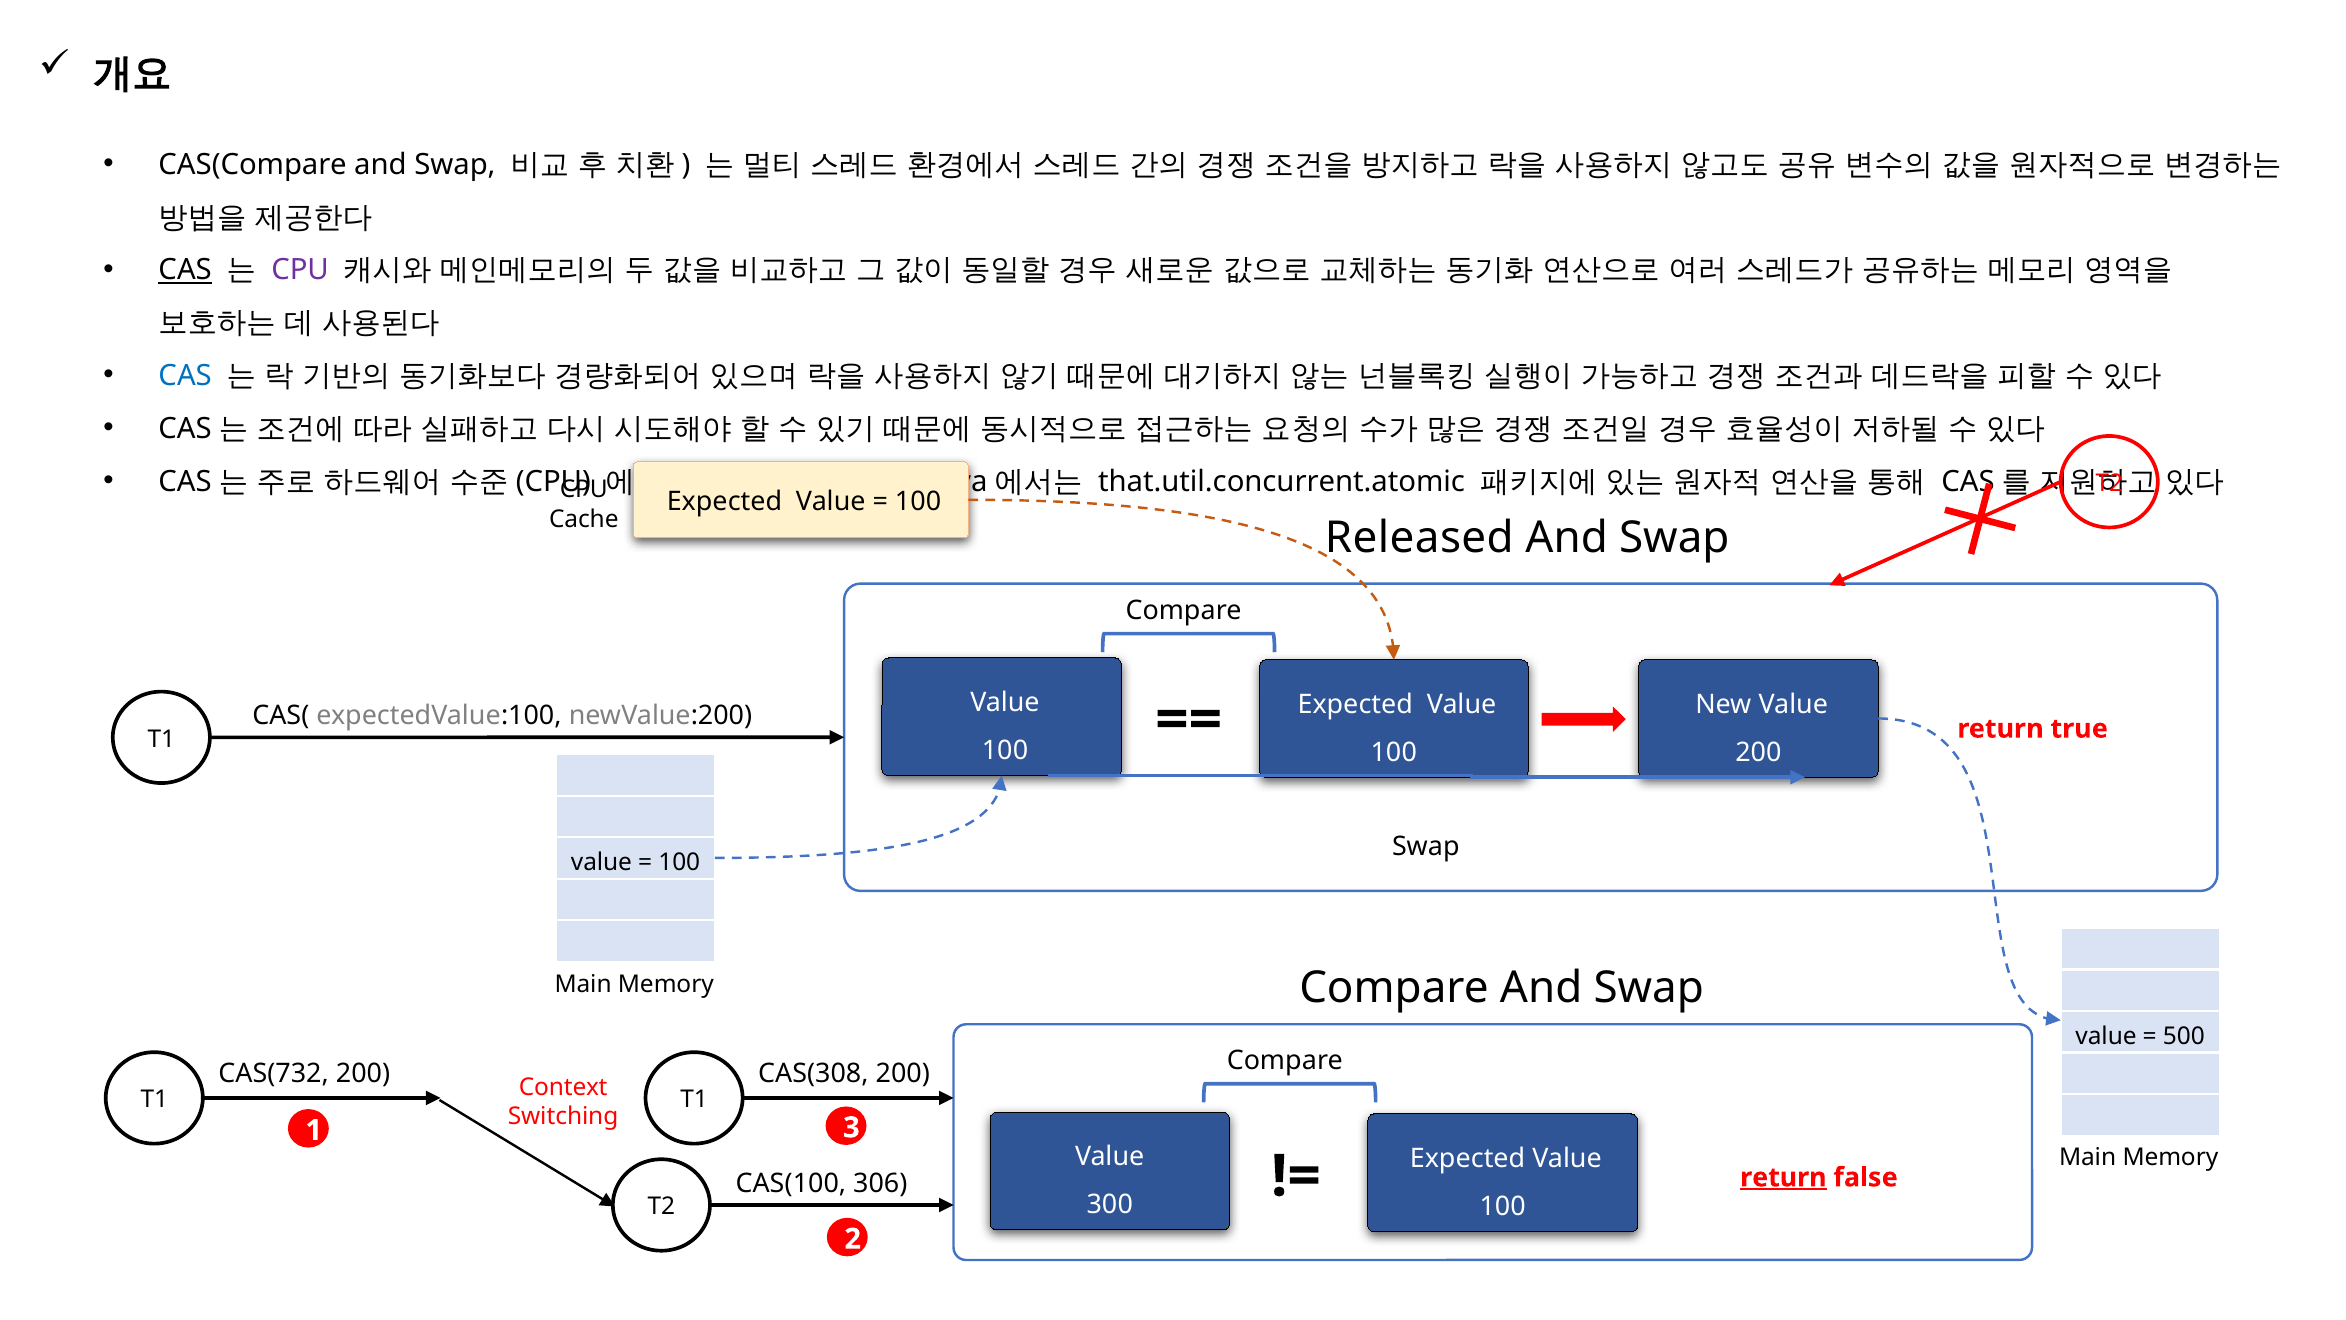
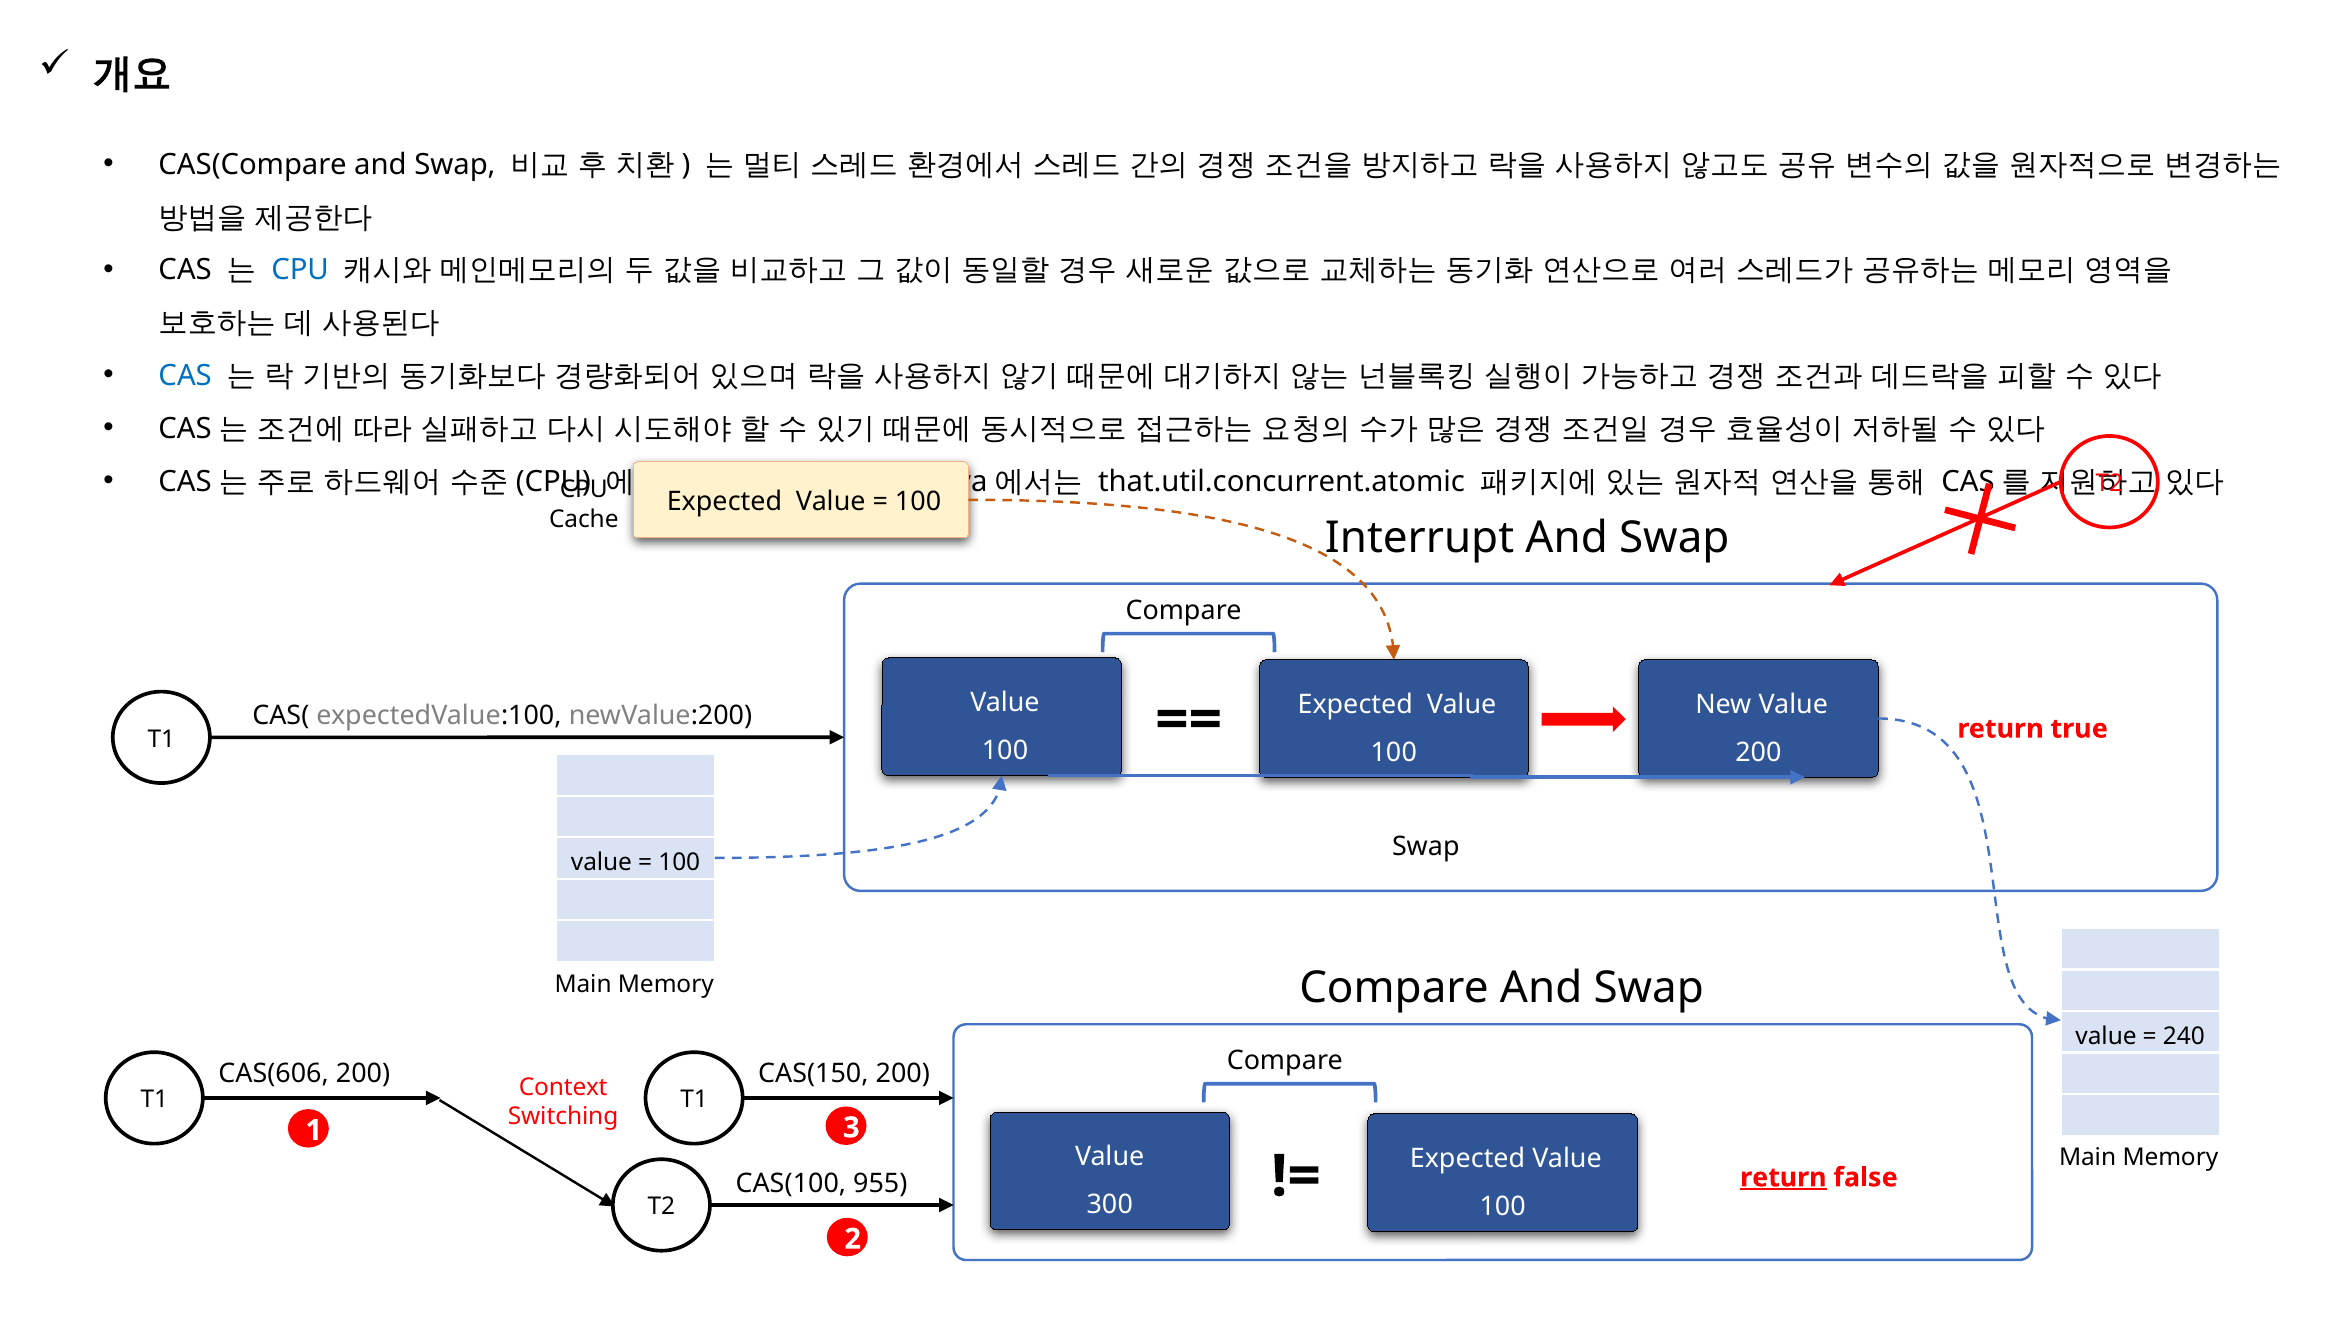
CAS underline: present -> none (185, 270)
CPU colour: purple -> blue (300, 270)
Released: Released -> Interrupt (1420, 538)
500: 500 -> 240 (2184, 1036)
CAS(732: CAS(732 -> CAS(606 (274, 1073)
CAS(308: CAS(308 -> CAS(150 (813, 1073)
306: 306 -> 955 (880, 1183)
